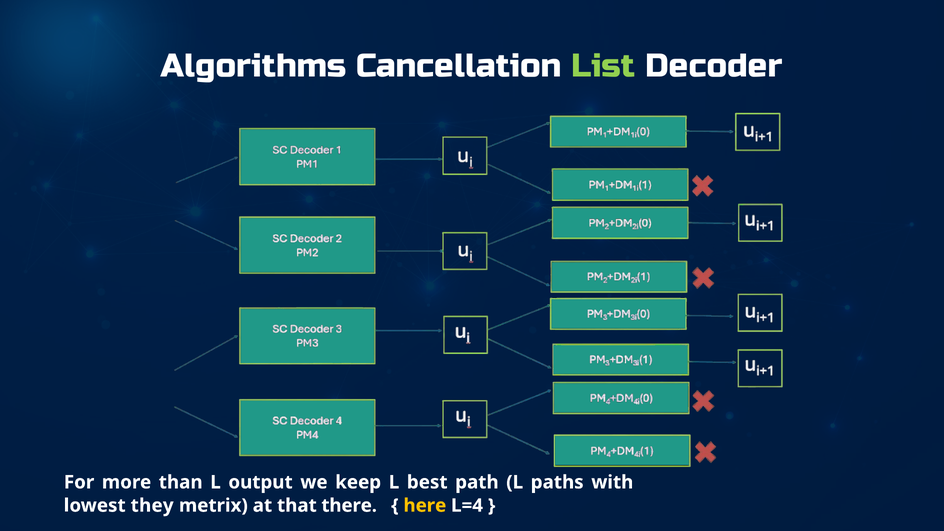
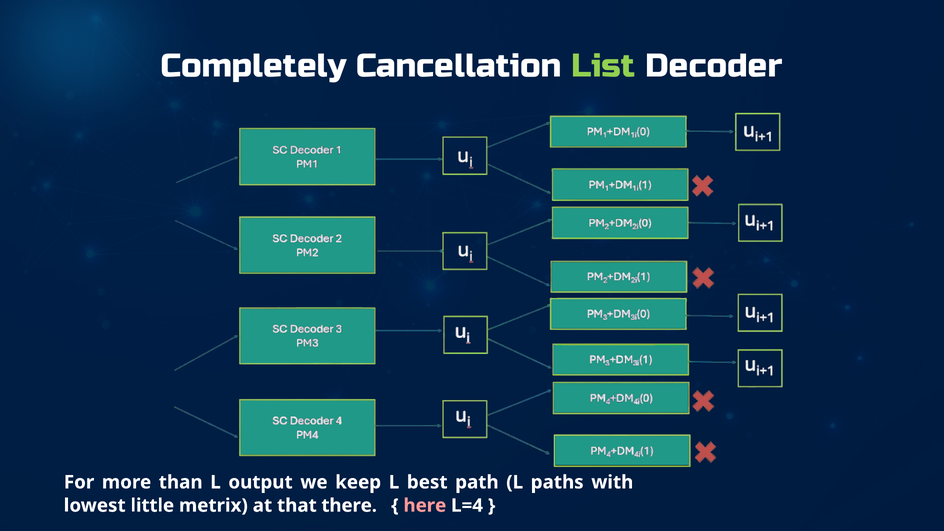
Algorithms: Algorithms -> Completely (254, 66)
they: they -> little (152, 506)
here colour: yellow -> pink (425, 506)
